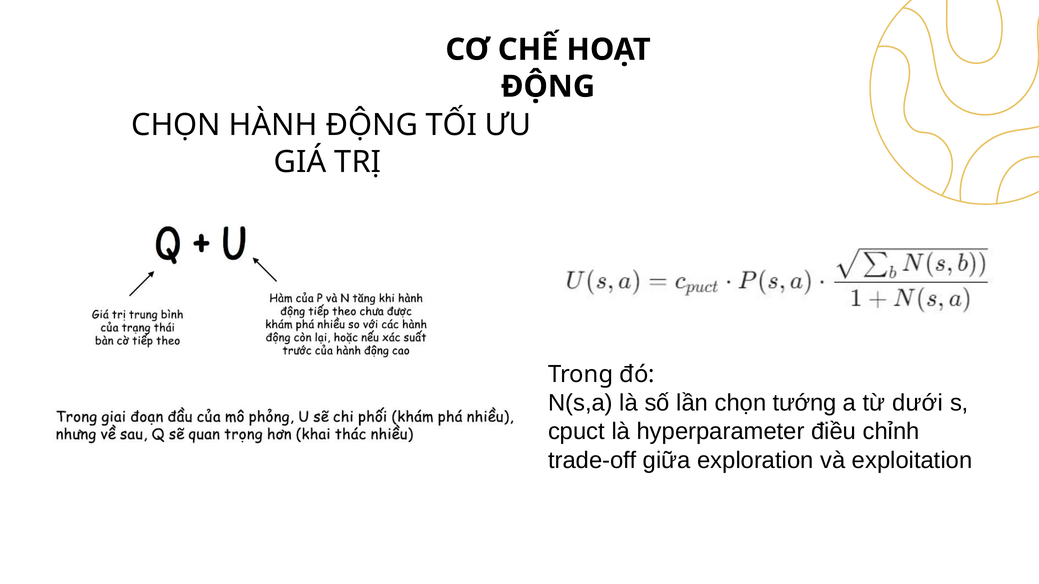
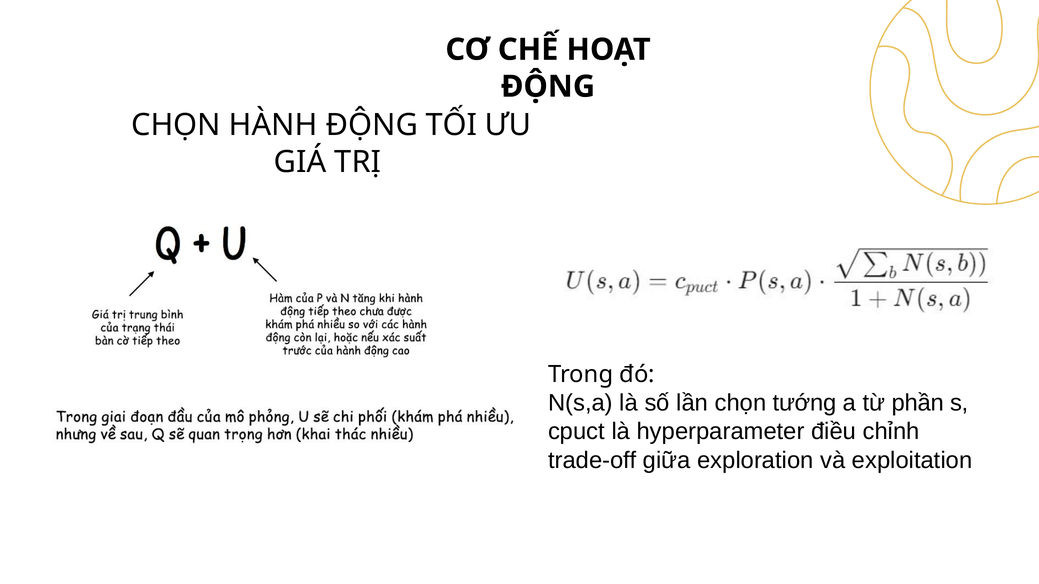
dưới: dưới -> phần (918, 403)
